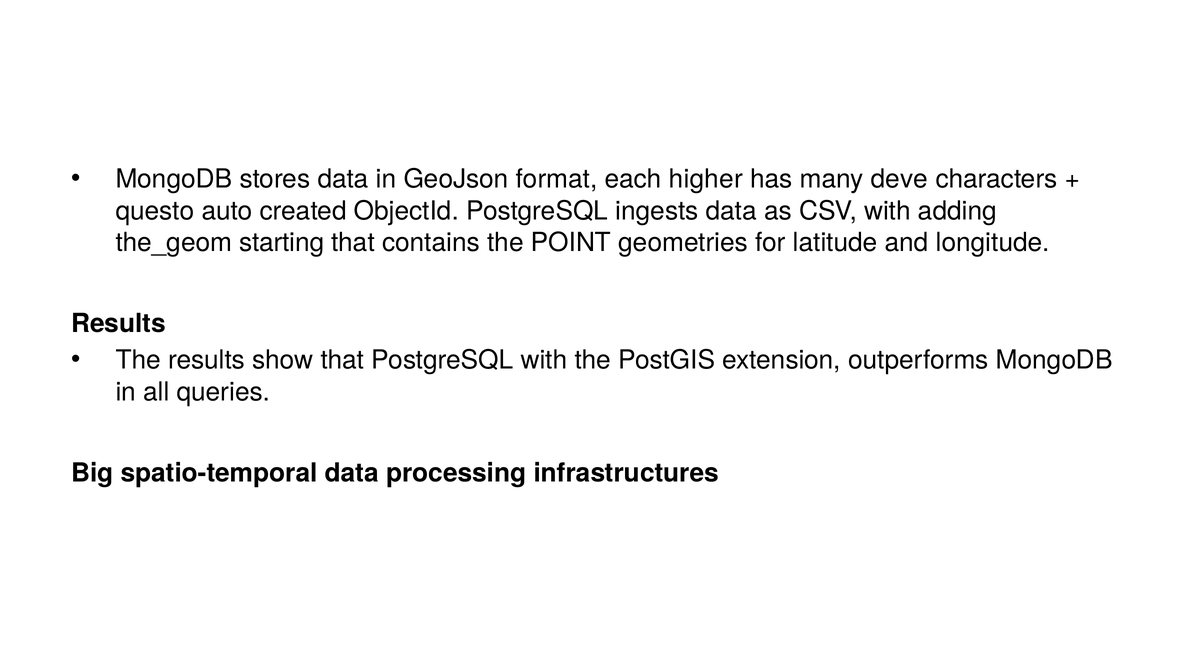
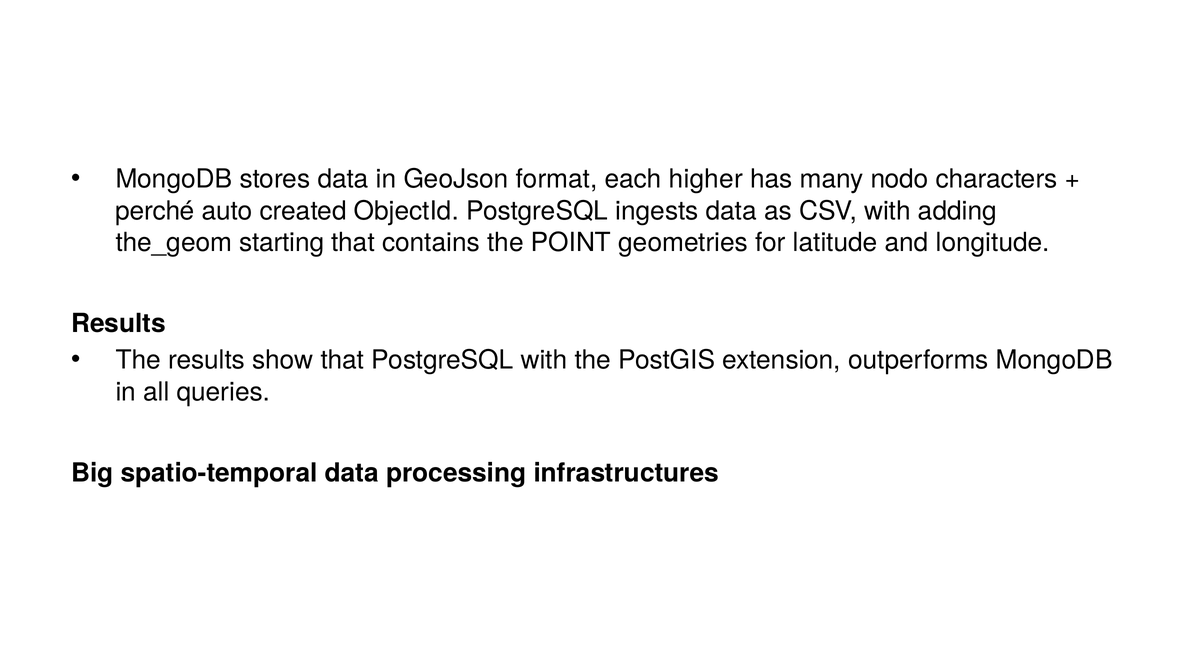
deve: deve -> nodo (900, 179)
questo: questo -> perché (155, 211)
